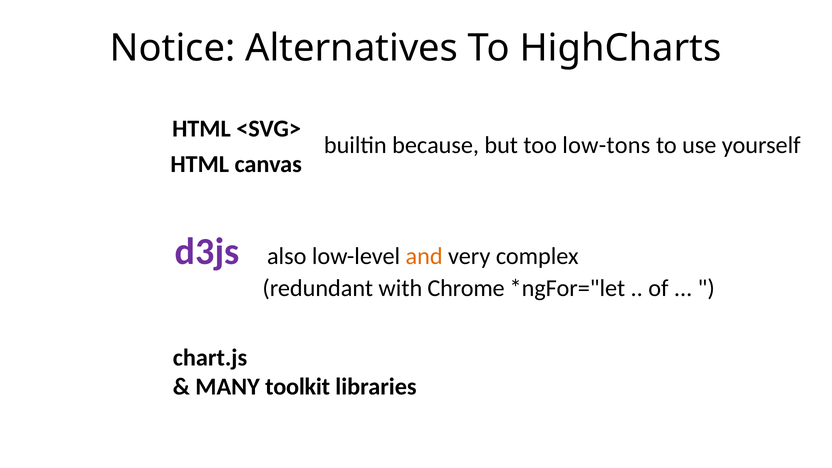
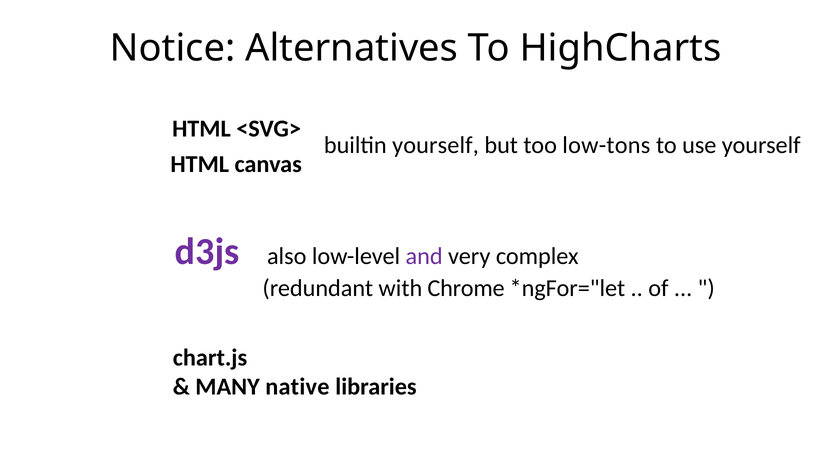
builtin because: because -> yourself (436, 145)
and colour: orange -> purple (424, 256)
toolkit: toolkit -> native (297, 387)
